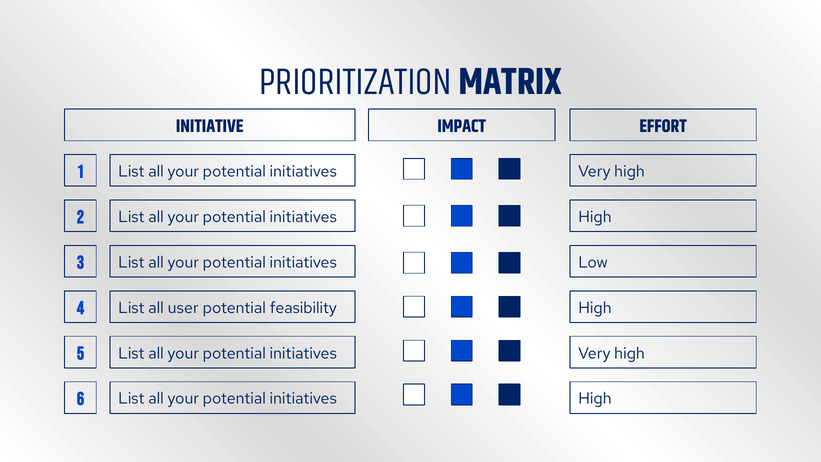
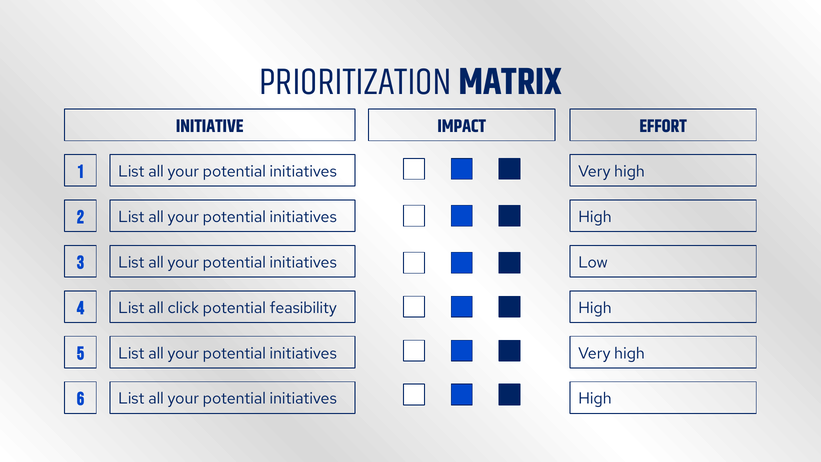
user: user -> click (183, 308)
